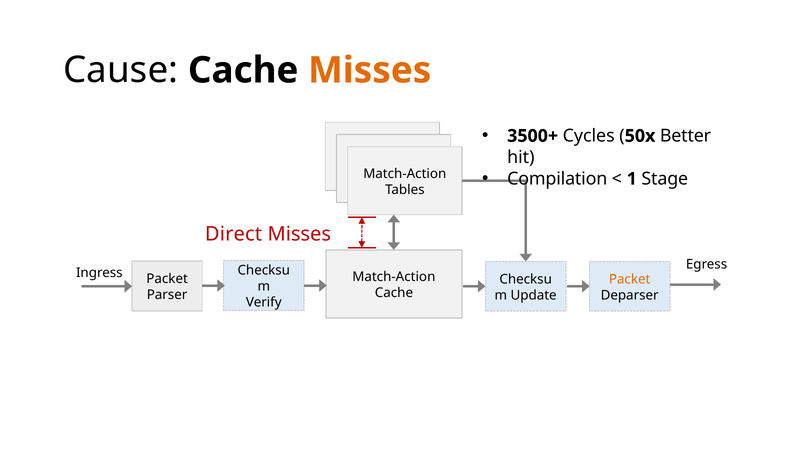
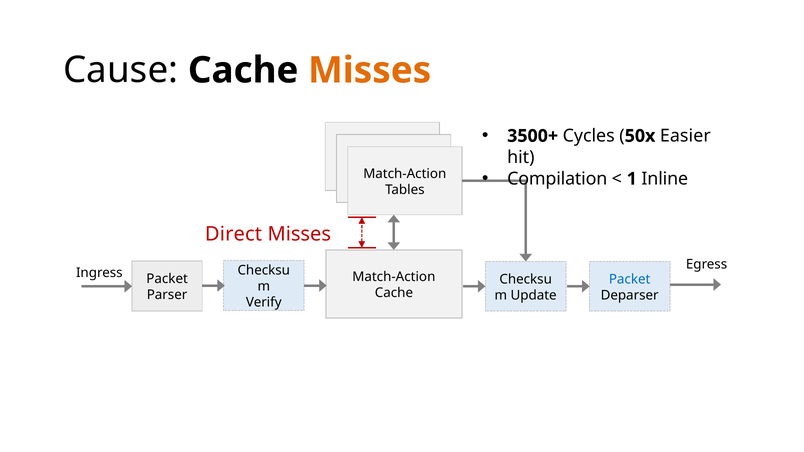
Better: Better -> Easier (685, 136)
Stage: Stage -> Inline (665, 179)
Packet colour: orange -> blue (630, 279)
